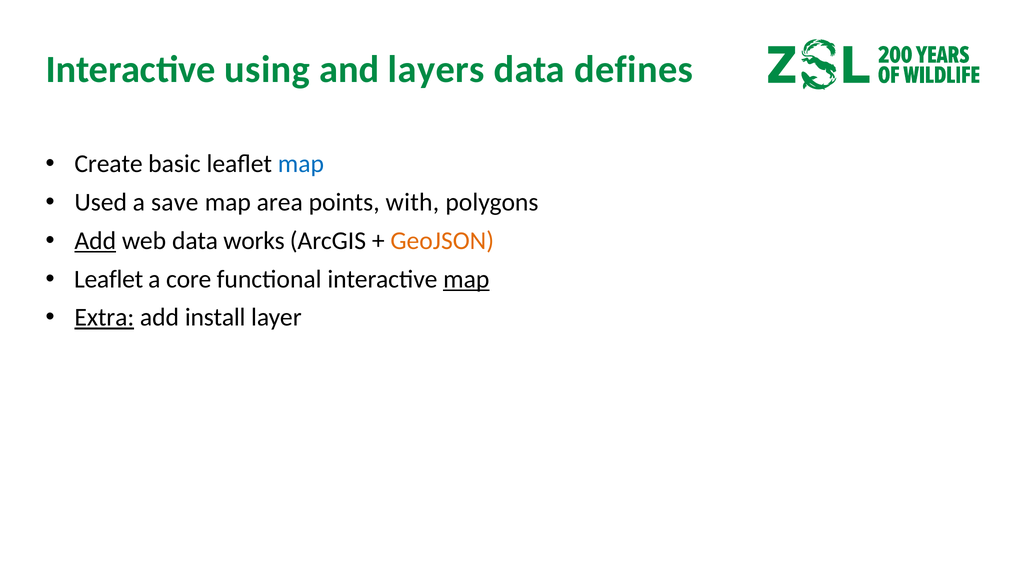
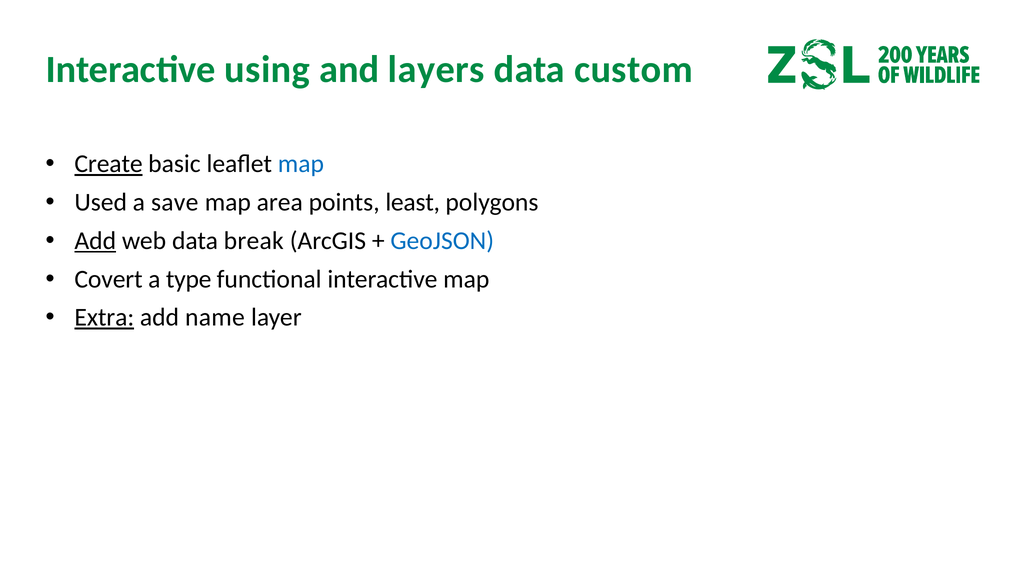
defines: defines -> custom (634, 70)
Create underline: none -> present (109, 164)
with: with -> least (413, 202)
works: works -> break (254, 241)
GeoJSON colour: orange -> blue (442, 241)
Leaflet: Leaflet -> Covert (109, 279)
core: core -> type (189, 279)
map underline: present -> none (466, 279)
install: install -> name (215, 317)
